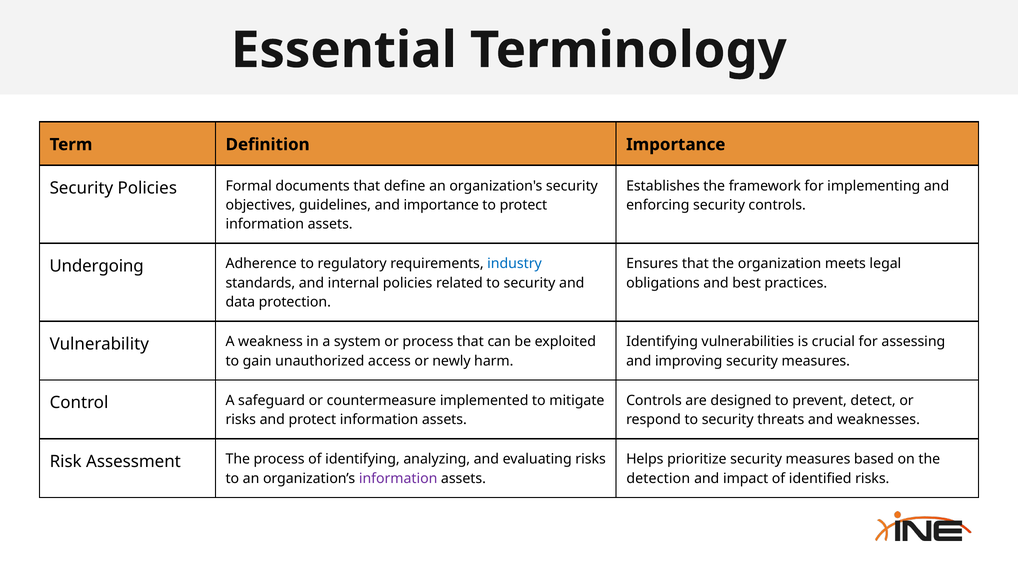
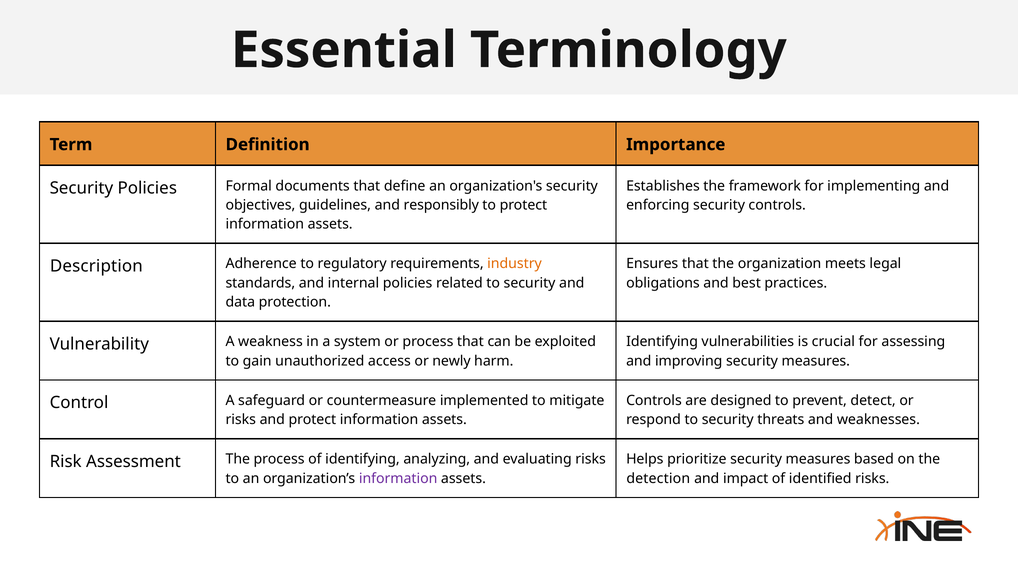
and importance: importance -> responsibly (441, 205)
Undergoing: Undergoing -> Description (96, 266)
industry colour: blue -> orange (515, 264)
